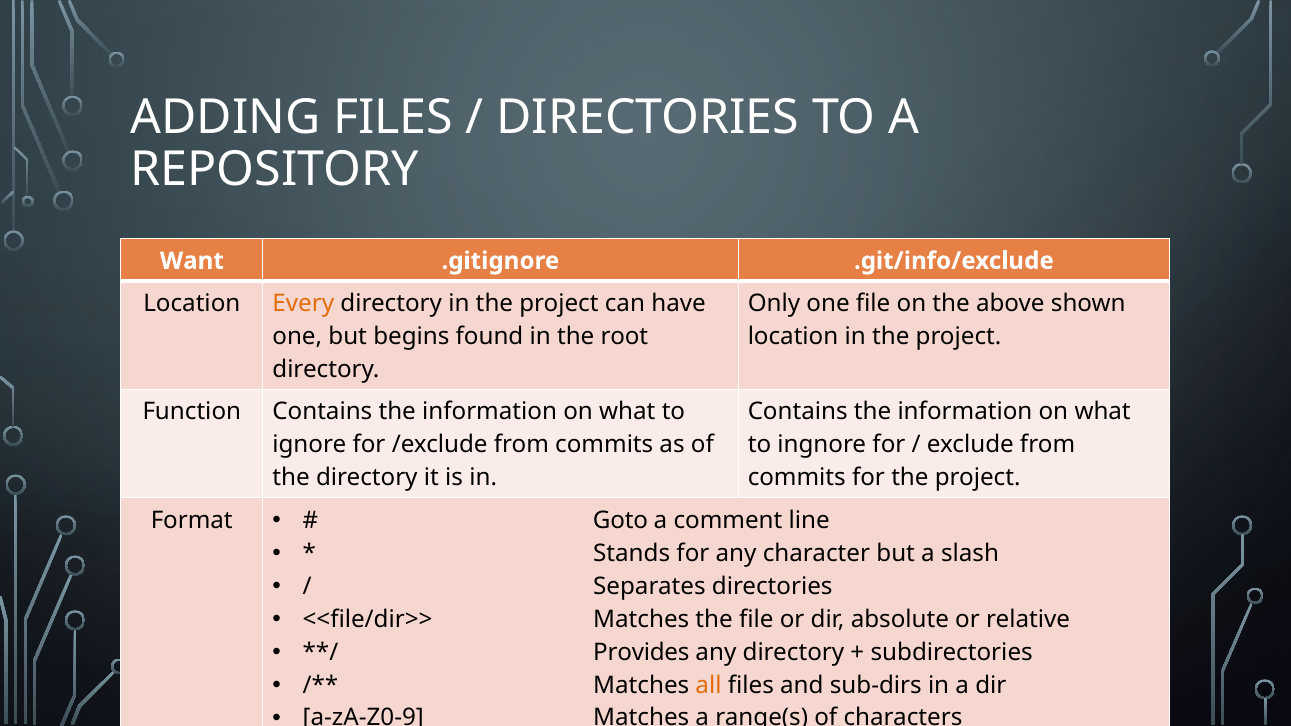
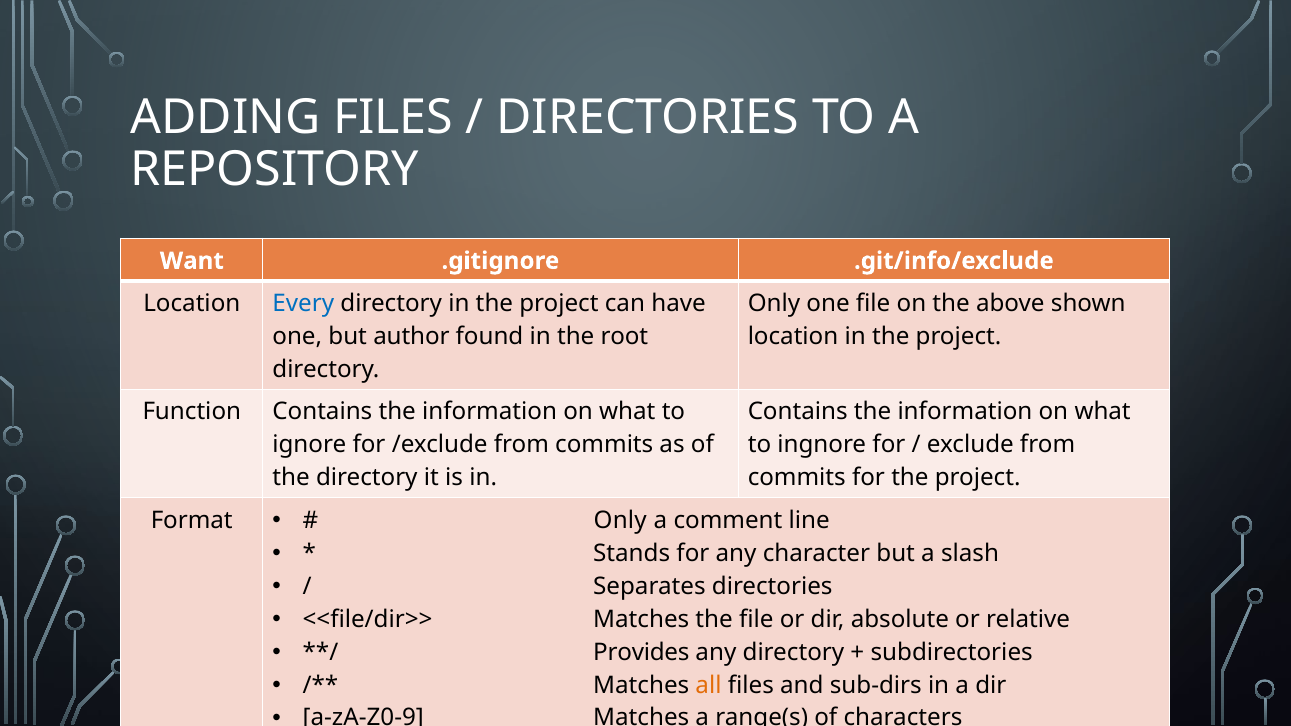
Every colour: orange -> blue (303, 304)
begins: begins -> author (411, 336)
Goto: Goto -> Only (620, 521)
